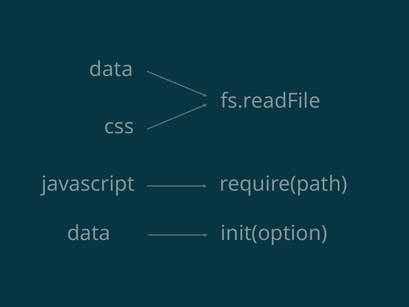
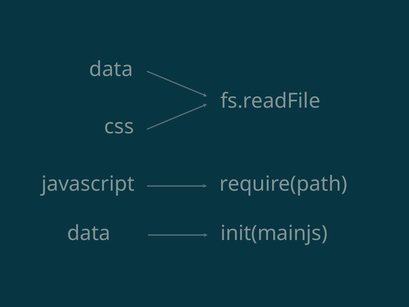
init(option: init(option -> init(mainjs (274, 233)
